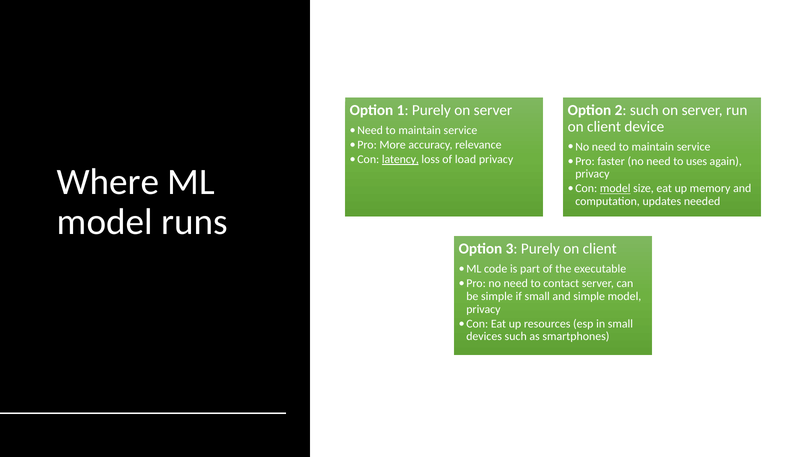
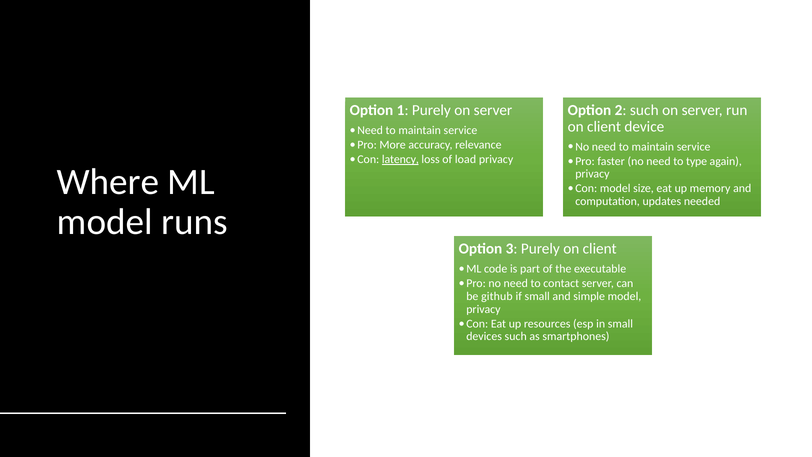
uses: uses -> type (697, 161)
model underline: present -> none (615, 188)
be simple: simple -> github (497, 296)
